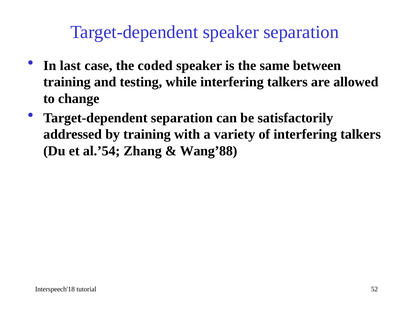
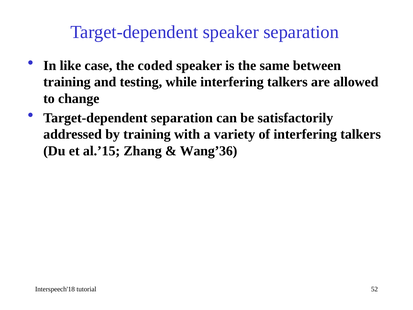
last: last -> like (70, 66)
al.’54: al.’54 -> al.’15 (102, 151)
Wang’88: Wang’88 -> Wang’36 (209, 151)
